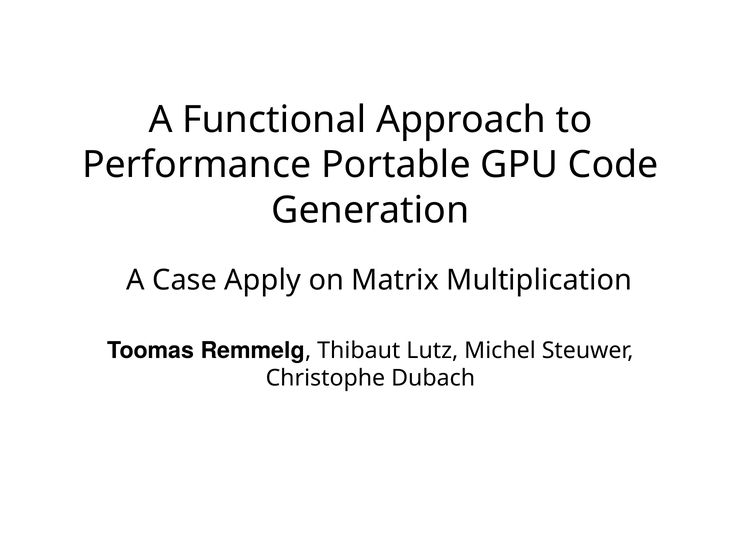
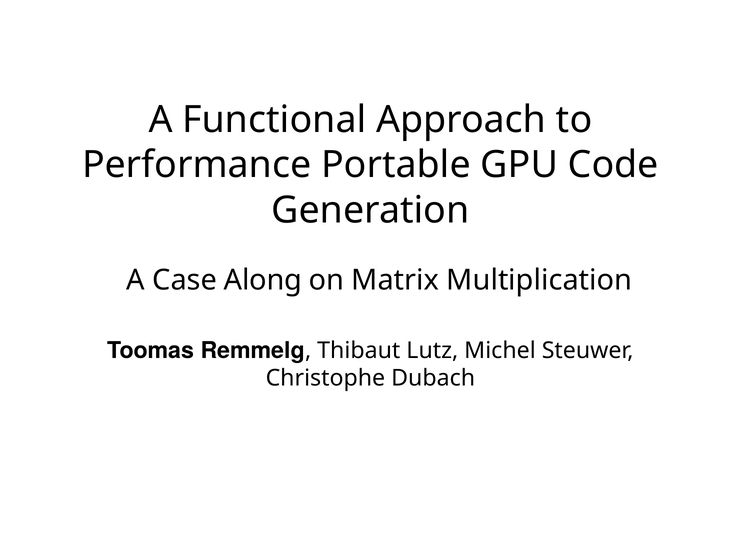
Apply: Apply -> Along (263, 280)
